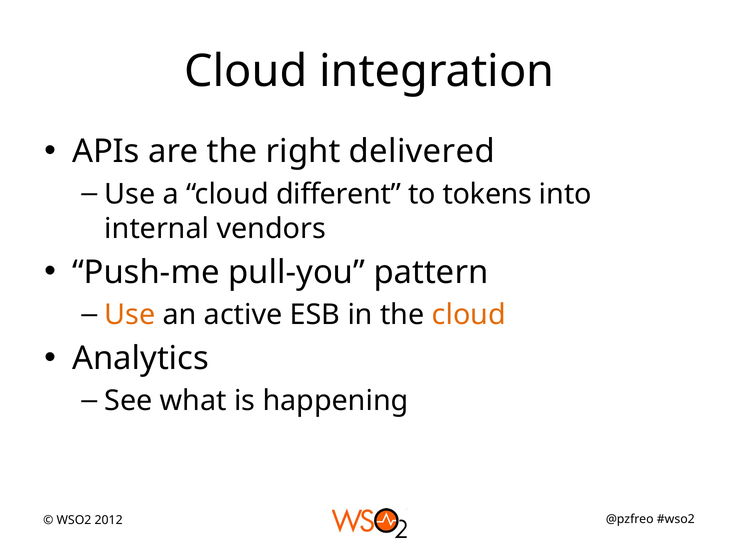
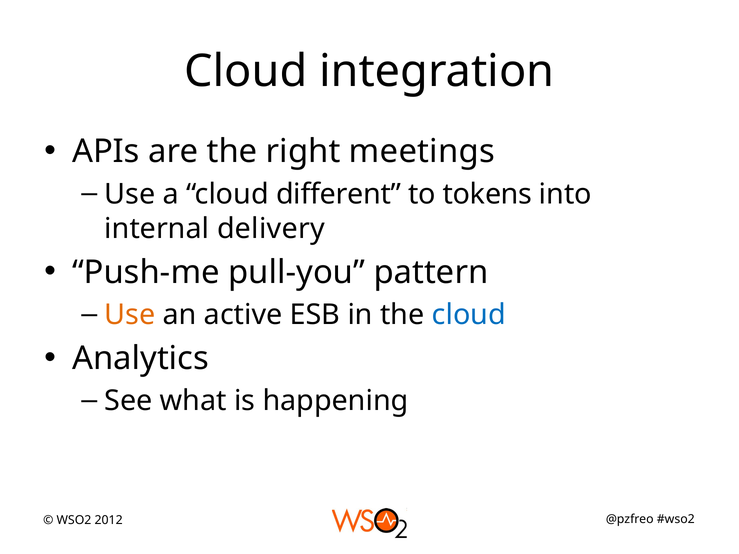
delivered: delivered -> meetings (422, 152)
vendors: vendors -> delivery (271, 229)
cloud colour: orange -> blue (469, 315)
